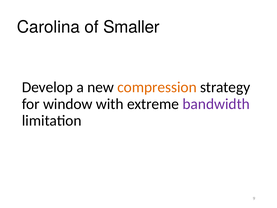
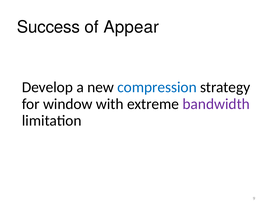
Carolina: Carolina -> Success (48, 27)
Smaller: Smaller -> Appear (131, 27)
compression colour: orange -> blue (157, 87)
